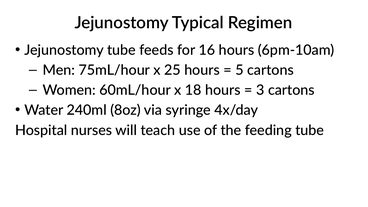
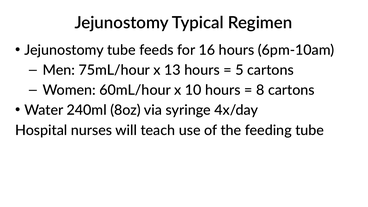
25: 25 -> 13 (172, 70)
18: 18 -> 10 (193, 90)
3: 3 -> 8 (260, 90)
